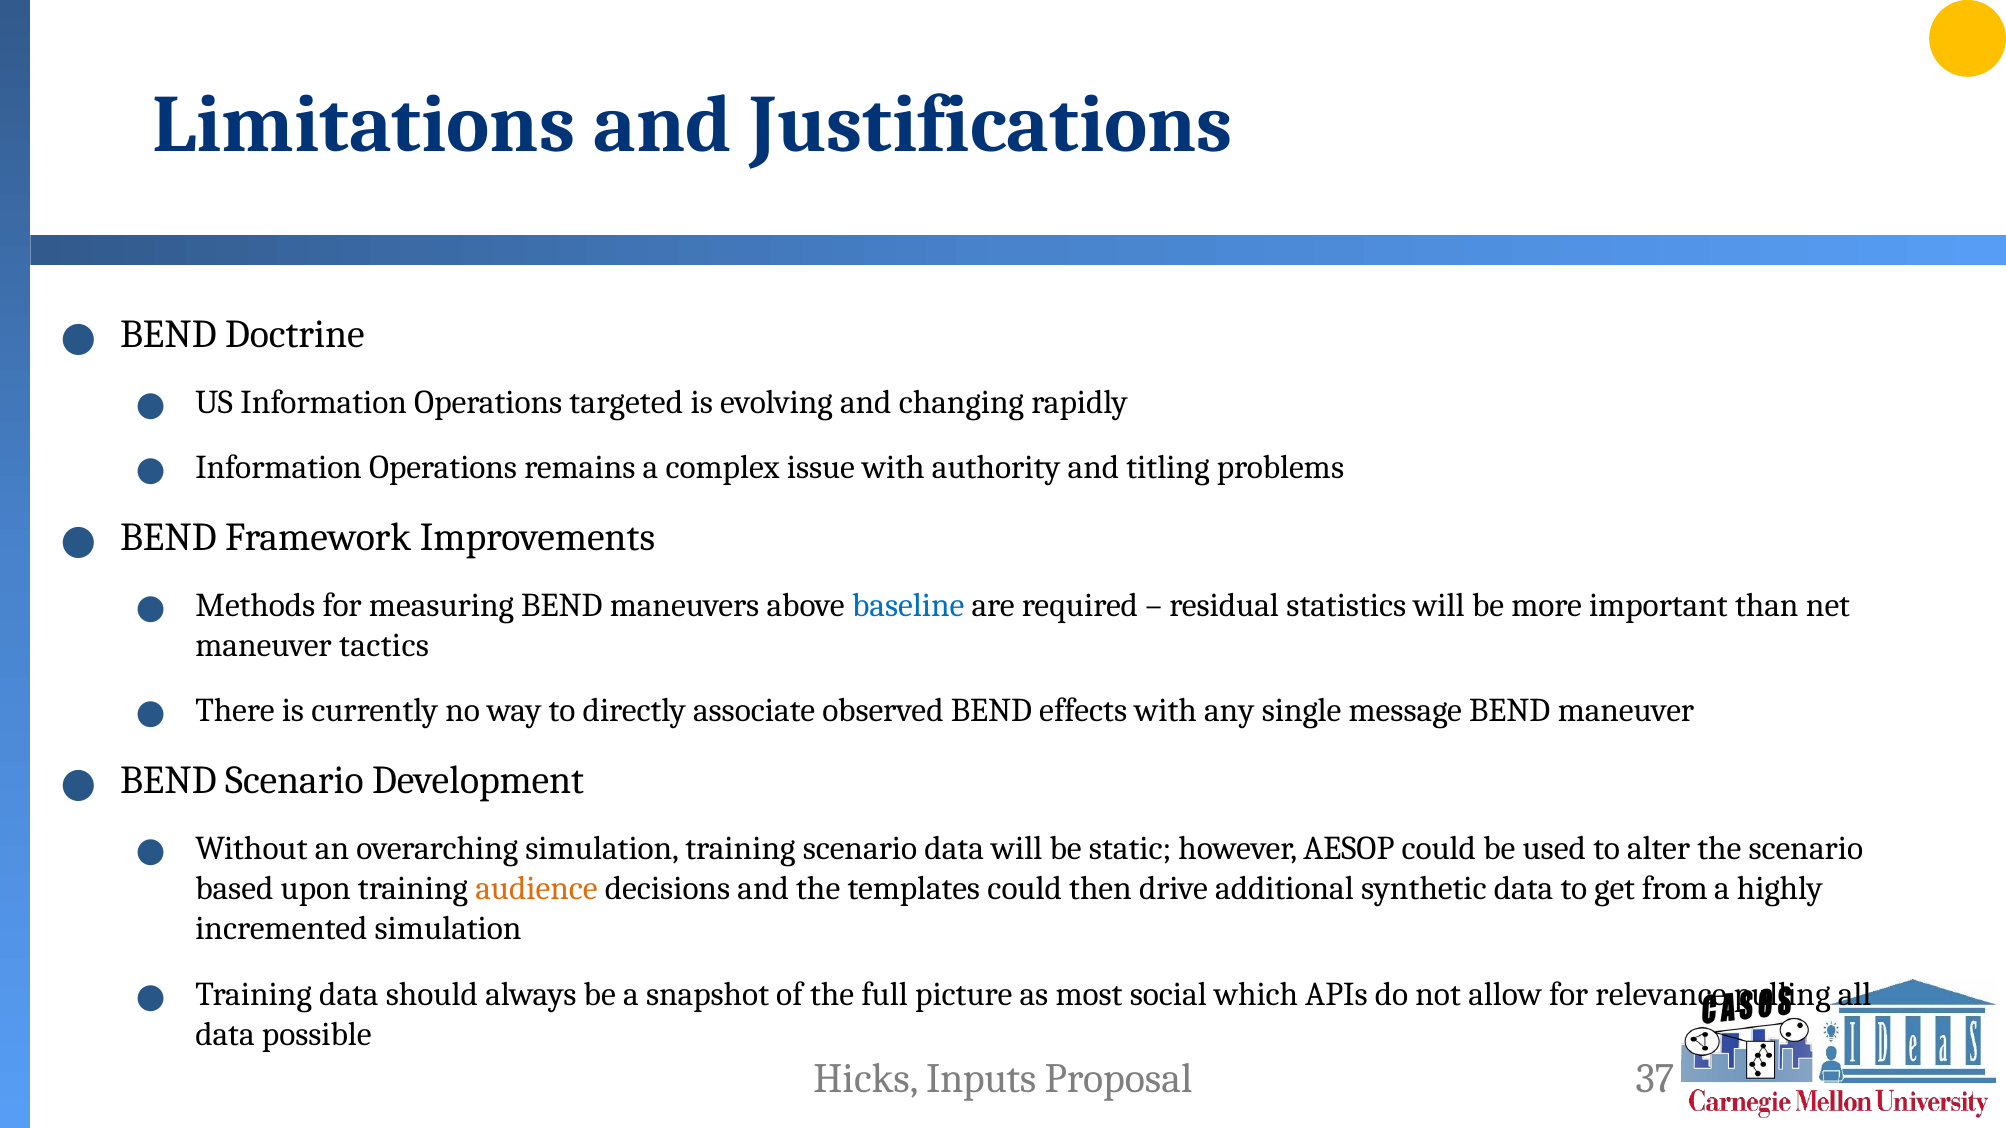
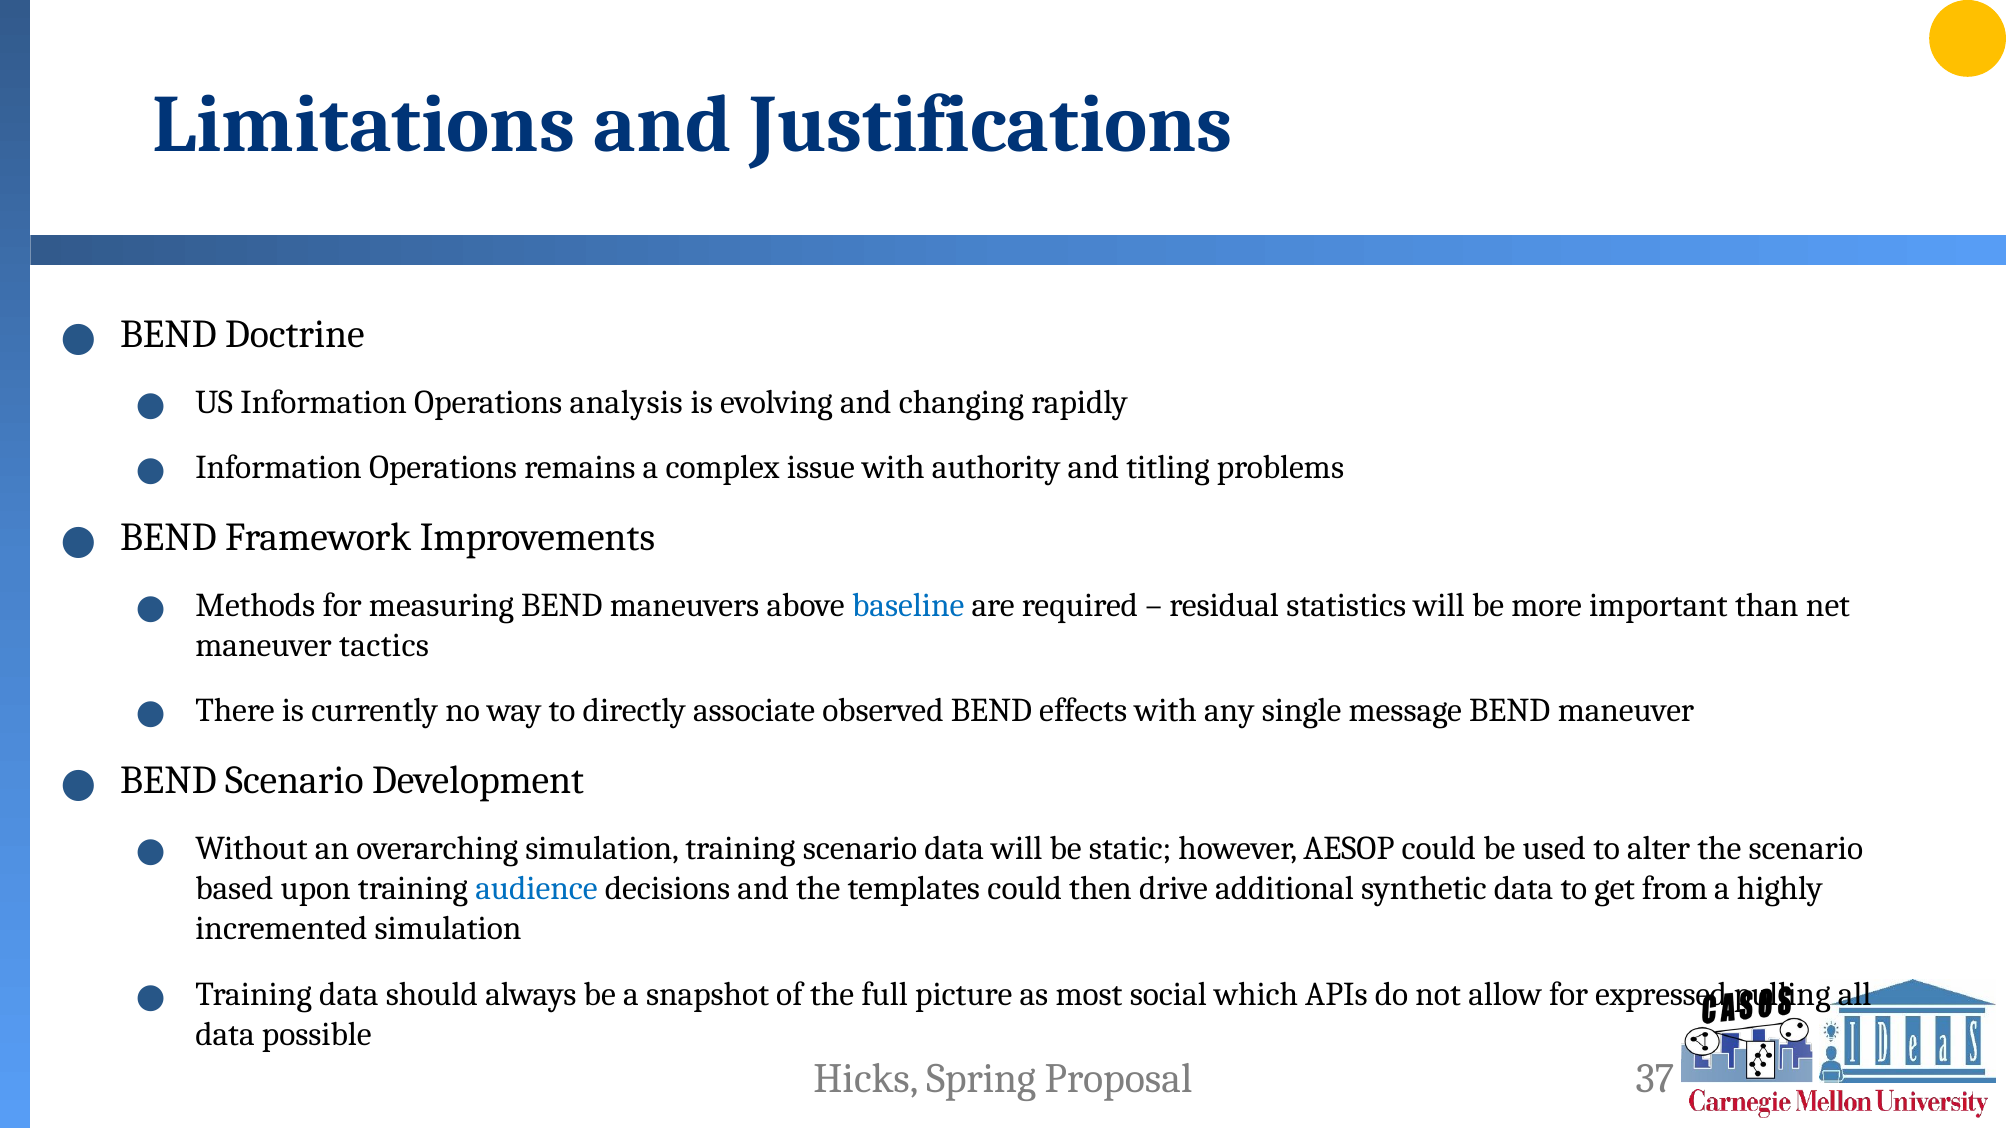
targeted: targeted -> analysis (626, 403)
audience colour: orange -> blue (536, 889)
relevance: relevance -> expressed (1661, 994)
Inputs: Inputs -> Spring (981, 1079)
